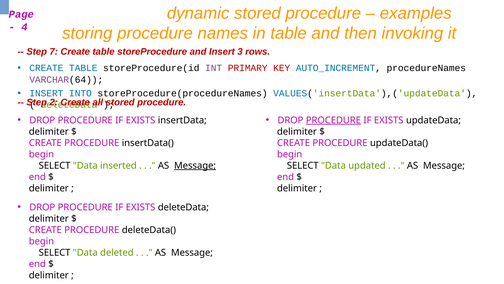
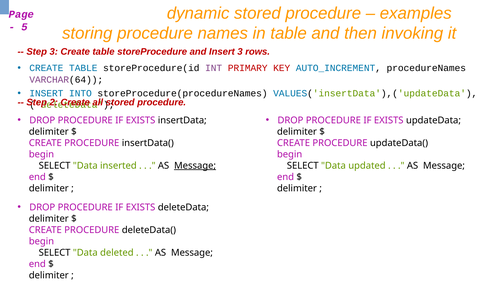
4: 4 -> 5 (24, 27)
Step 7: 7 -> 3 (54, 52)
PROCEDURE underline: present -> none (333, 120)
